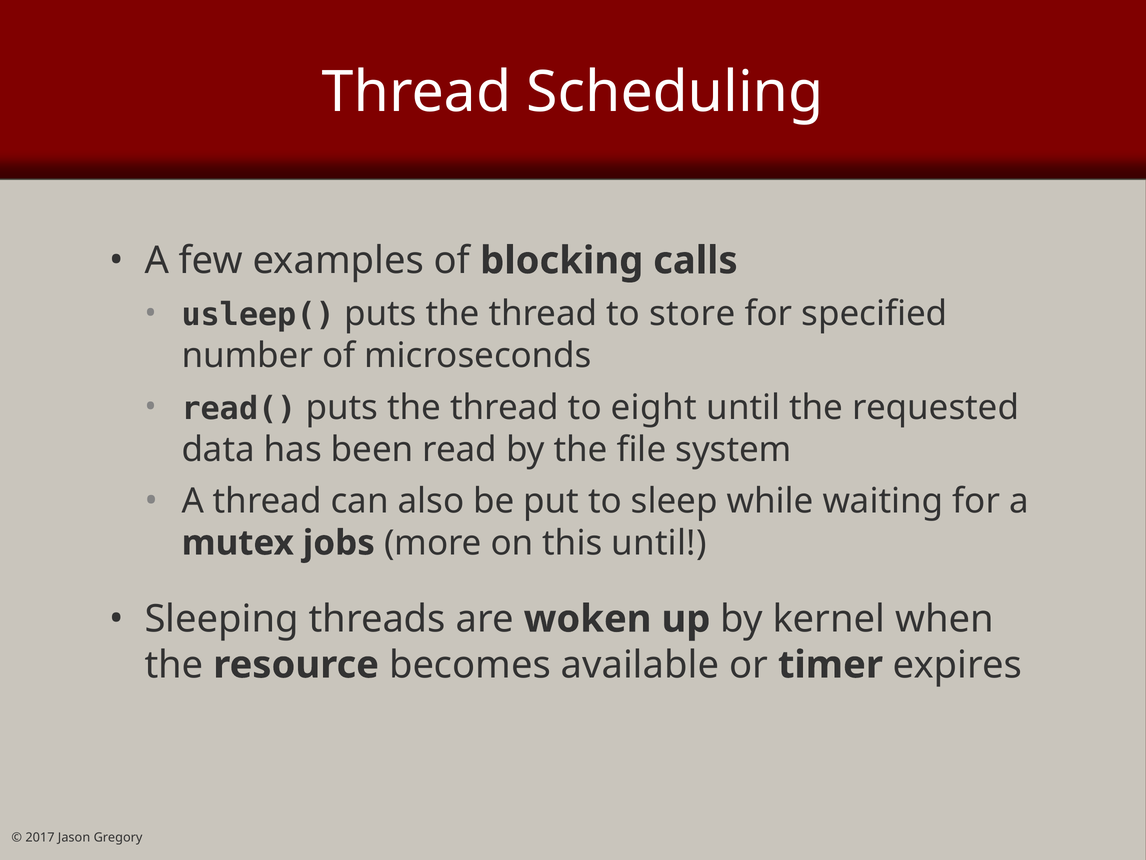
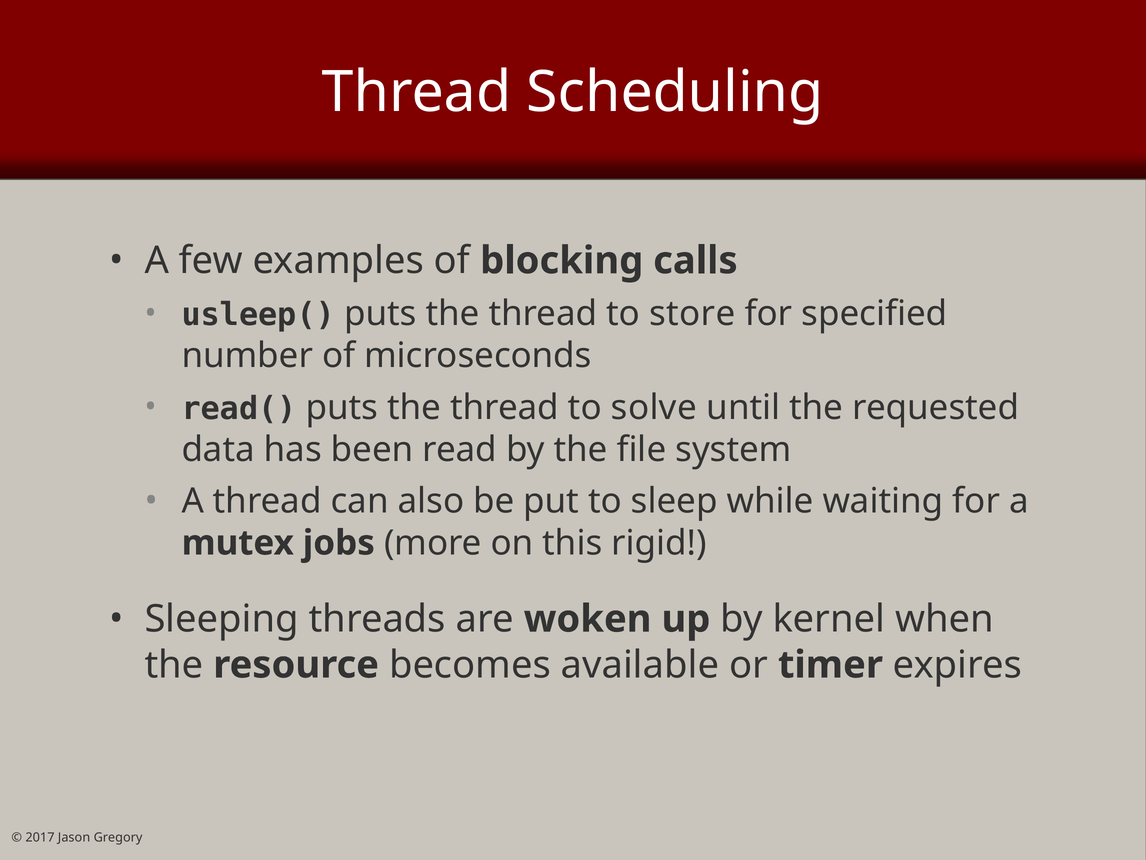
eight: eight -> solve (654, 407)
this until: until -> rigid (659, 543)
